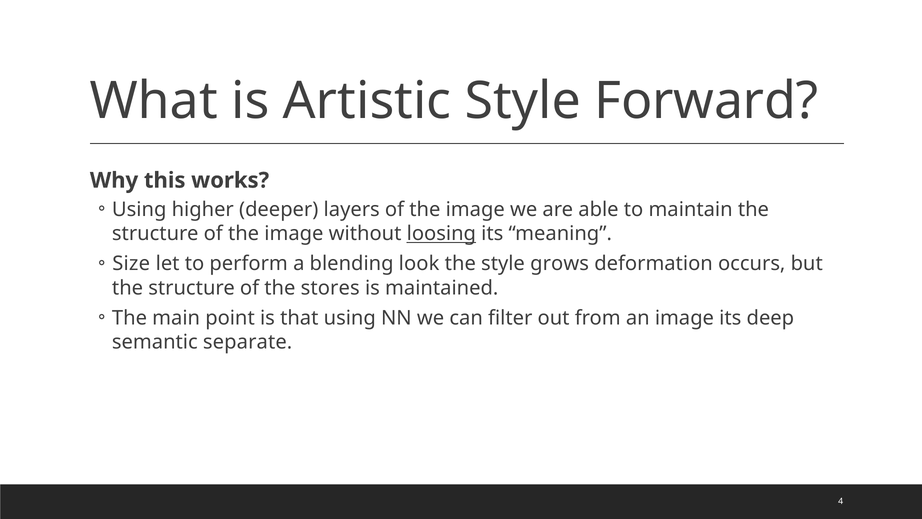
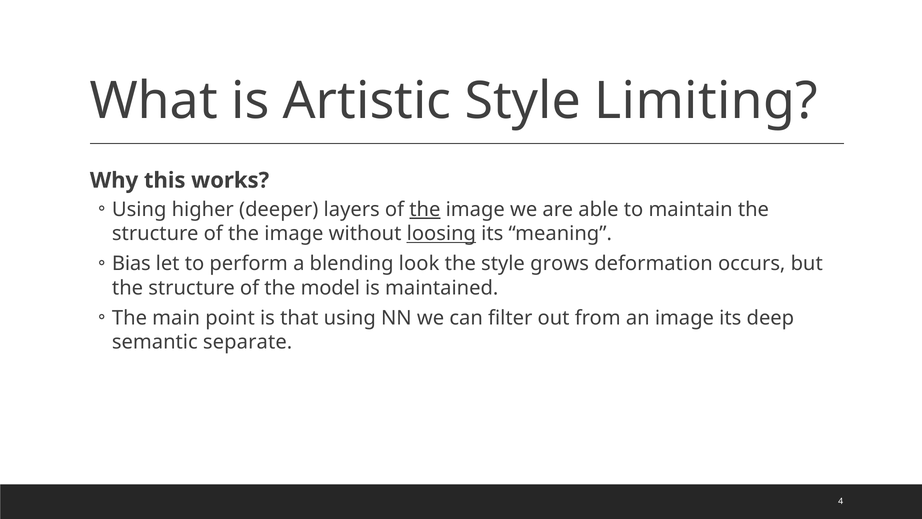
Forward: Forward -> Limiting (706, 101)
the underline: none -> present (425, 209)
Size: Size -> Bias (131, 264)
stores: stores -> model (330, 288)
